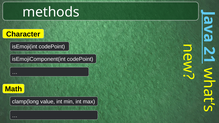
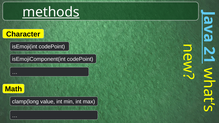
methods underline: none -> present (51, 12)
